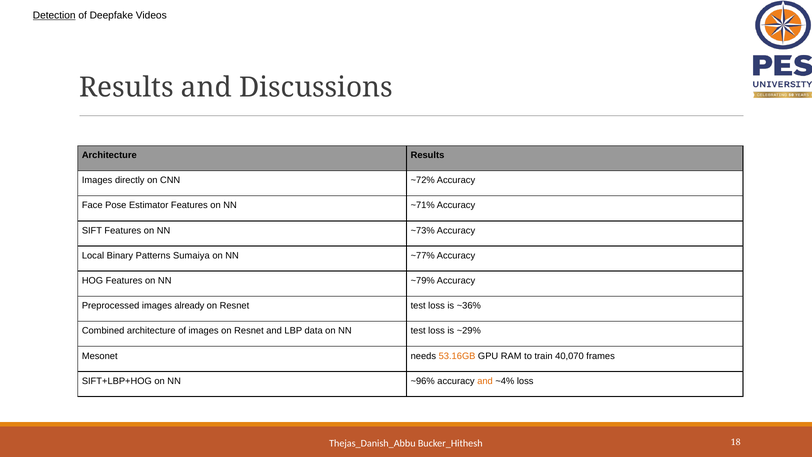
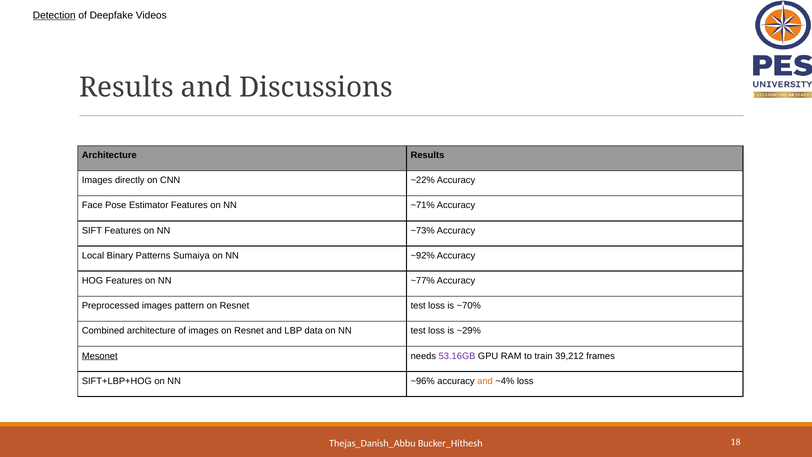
~72%: ~72% -> ~22% (423, 180)
~77%: ~77% -> ~92% (423, 255)
~79%: ~79% -> ~77% (423, 280)
already: already -> pattern (189, 306)
~36%: ~36% -> ~70% (469, 306)
Mesonet underline: none -> present (100, 356)
53.16GB colour: orange -> purple (457, 356)
40,070: 40,070 -> 39,212 (569, 356)
